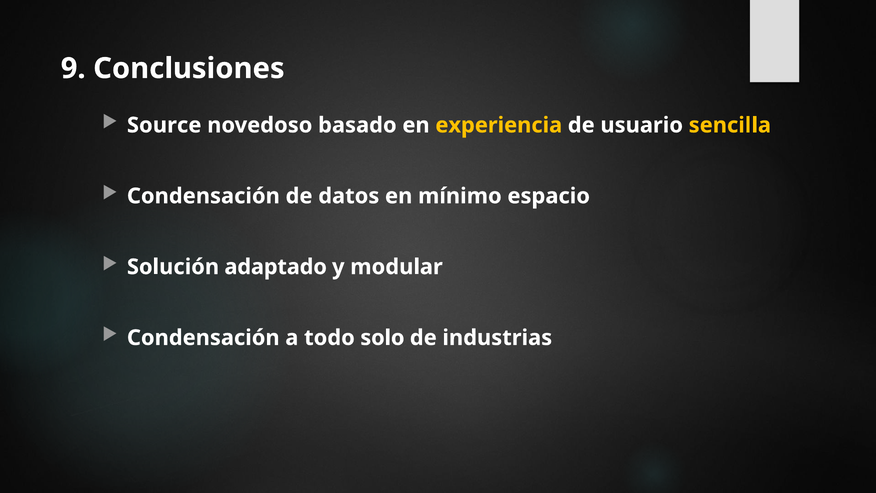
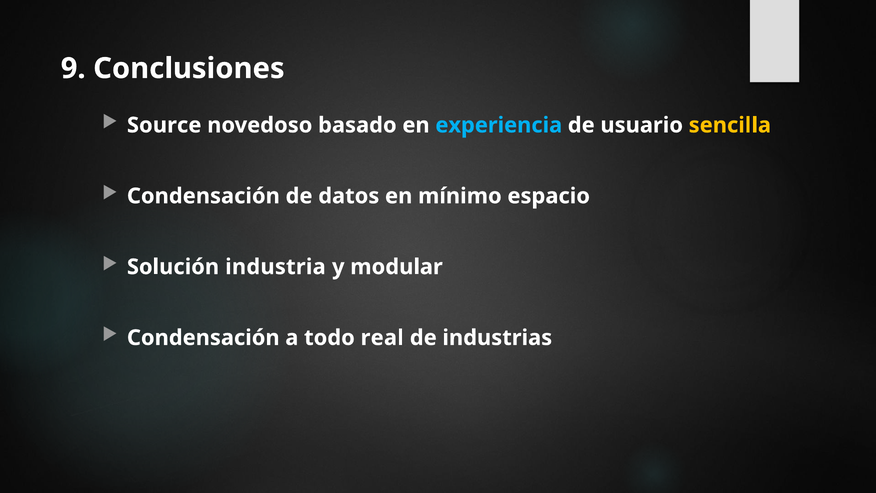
experiencia colour: yellow -> light blue (499, 125)
adaptado: adaptado -> industria (275, 267)
solo: solo -> real (382, 338)
